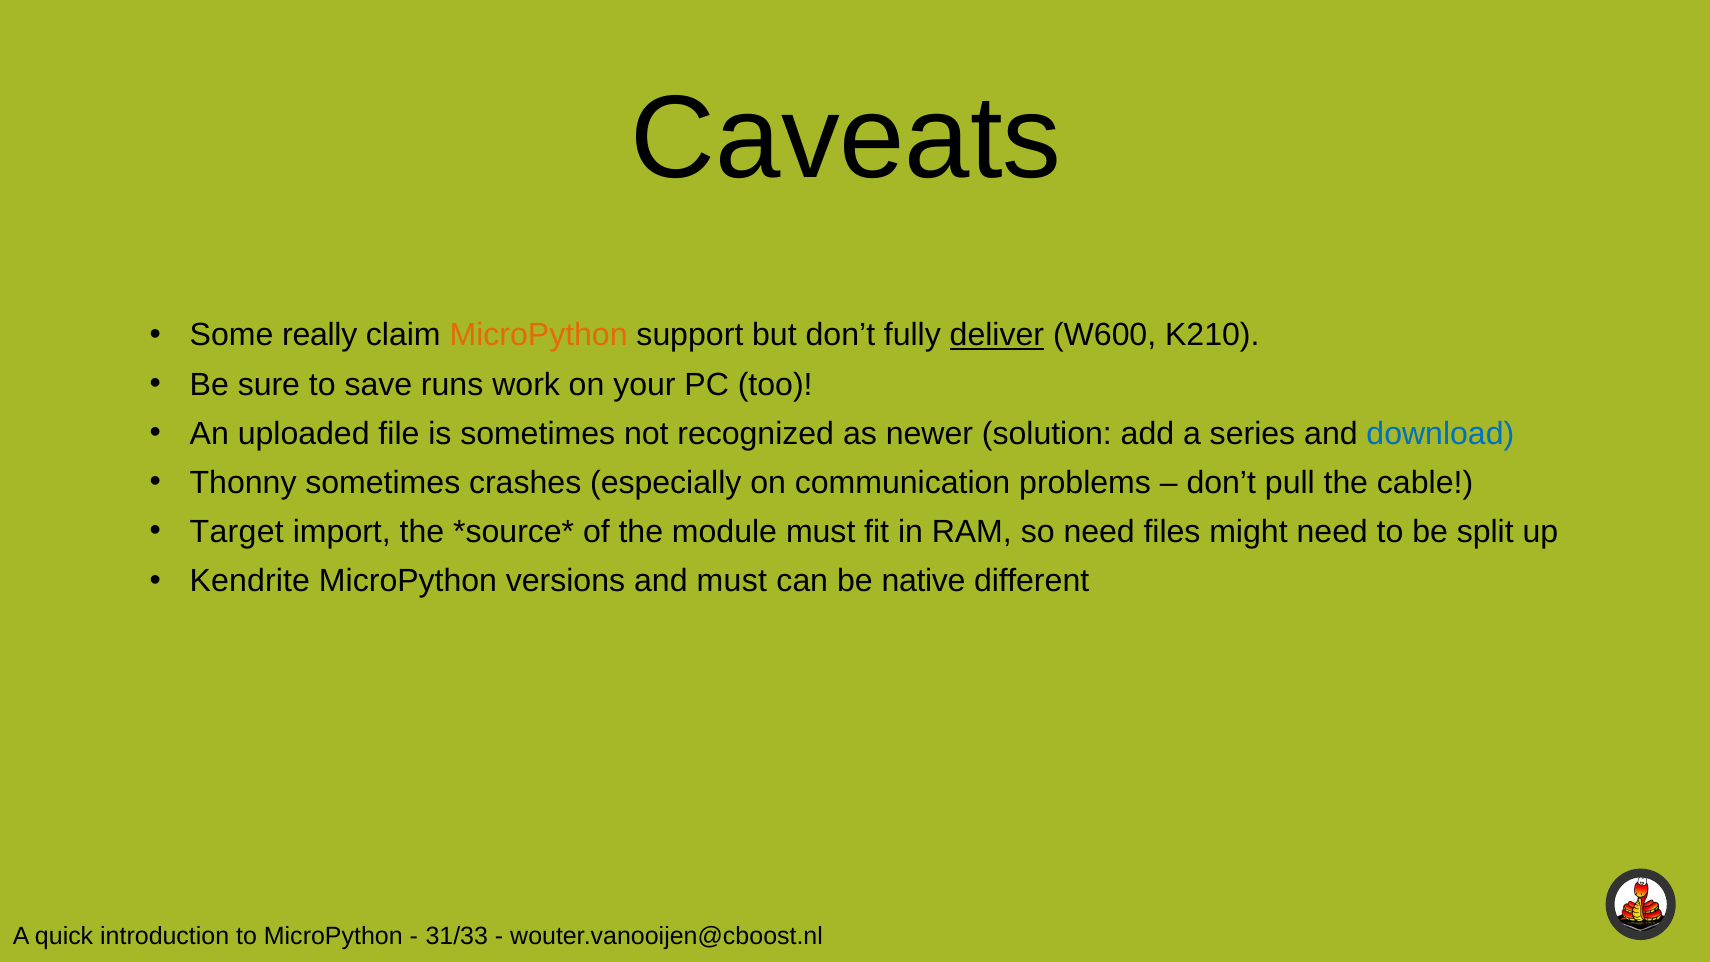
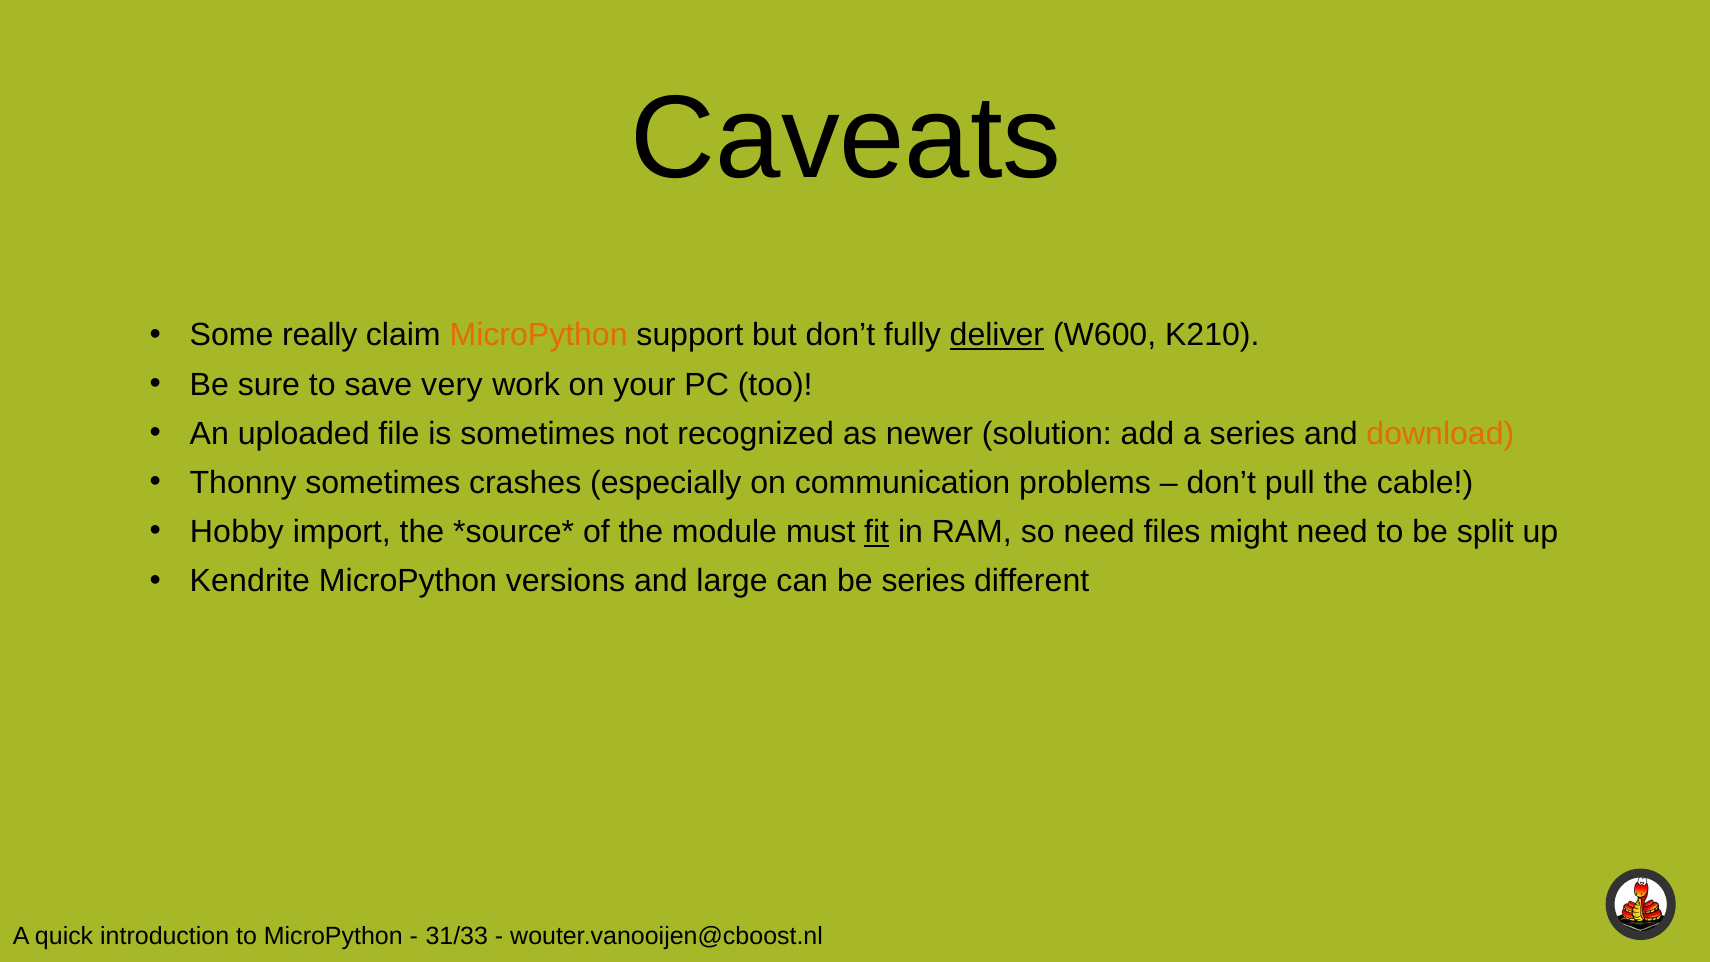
runs: runs -> very (452, 384)
download colour: blue -> orange (1440, 434)
Target: Target -> Hobby (237, 532)
fit underline: none -> present (877, 532)
and must: must -> large (732, 581)
be native: native -> series (924, 581)
